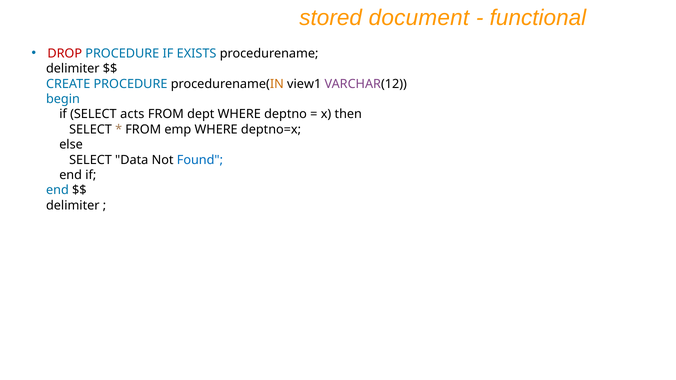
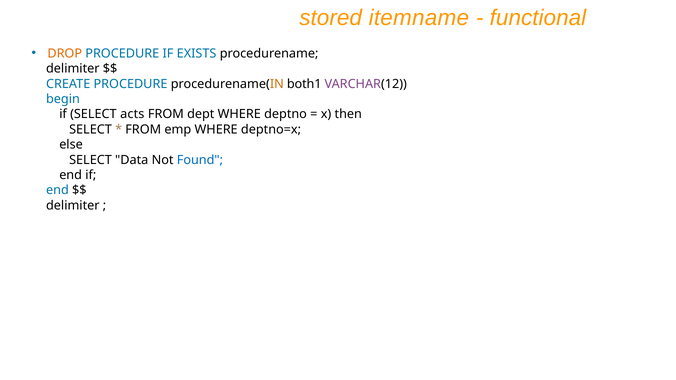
document: document -> itemname (419, 18)
DROP colour: red -> orange (65, 54)
view1: view1 -> both1 (304, 84)
